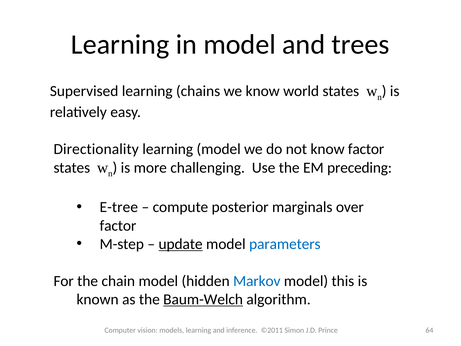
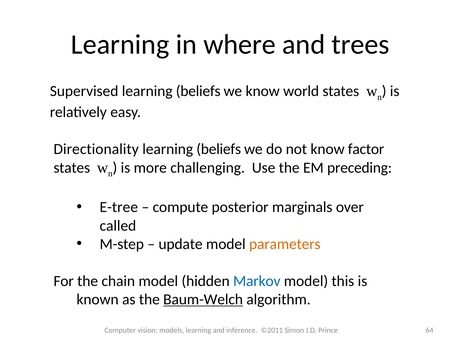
in model: model -> where (240, 45)
Supervised learning chains: chains -> beliefs (198, 91)
model: model -> beliefs (219, 149)
factor: factor -> called (118, 225)
update underline: present -> none (181, 244)
parameters colour: blue -> orange (285, 244)
